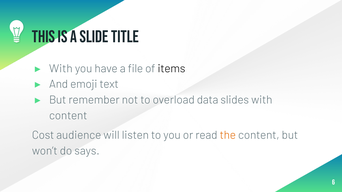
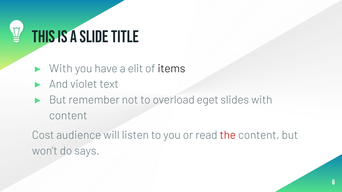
file: file -> elit (135, 69)
emoji: emoji -> violet (84, 84)
data: data -> eget (208, 100)
the colour: orange -> red (228, 135)
